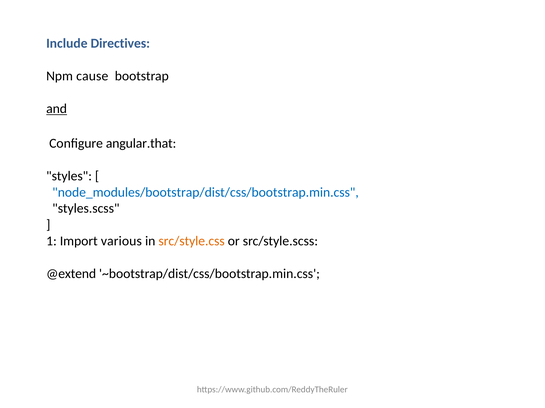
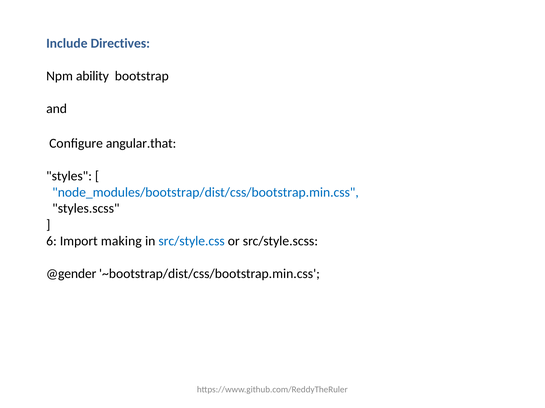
cause: cause -> ability (92, 76)
and underline: present -> none (57, 109)
1: 1 -> 6 (52, 242)
various: various -> making (121, 242)
src/style.css colour: orange -> blue (192, 242)
@extend: @extend -> @gender (71, 274)
